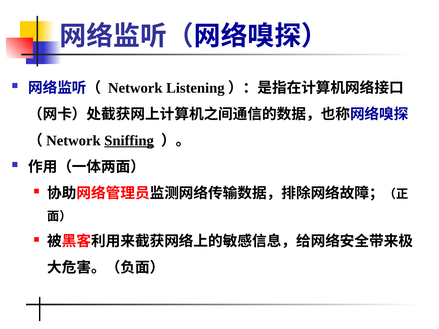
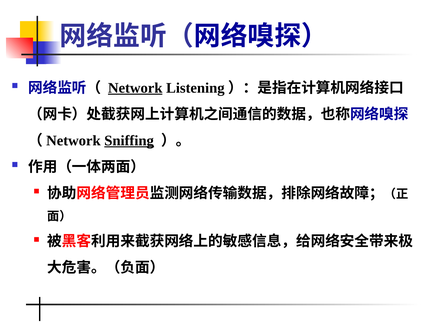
Network underline: none -> present (135, 88)
